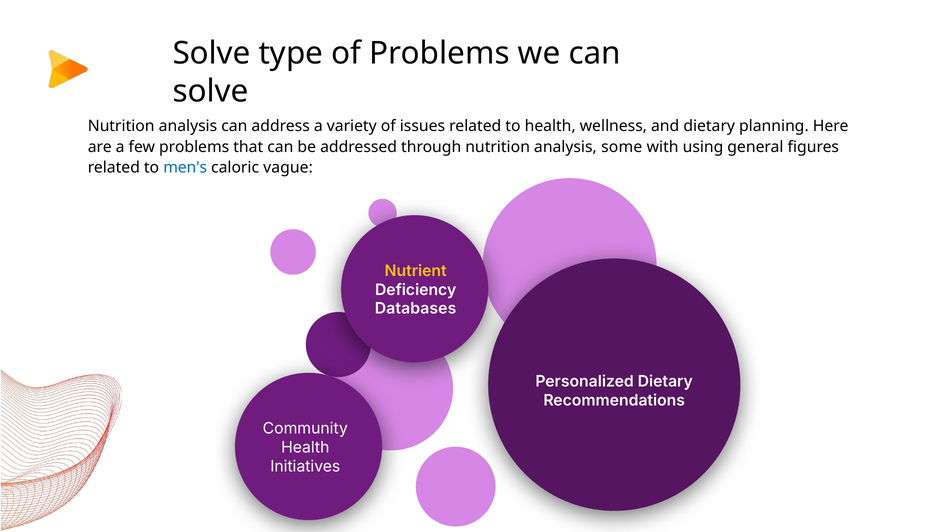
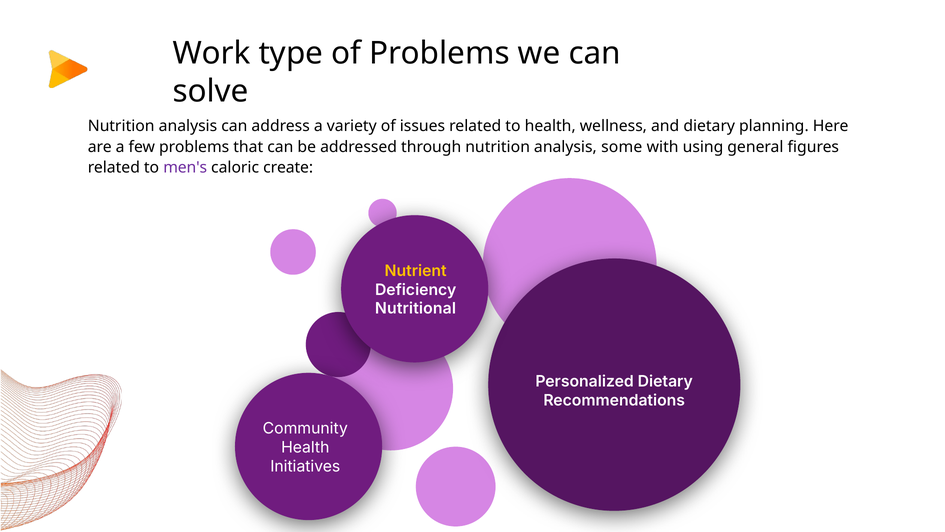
Solve: Solve -> Work (212, 54)
men's colour: blue -> purple (185, 168)
vague: vague -> create (288, 168)
Databases: Databases -> Nutritional (416, 309)
